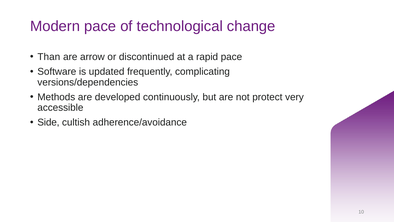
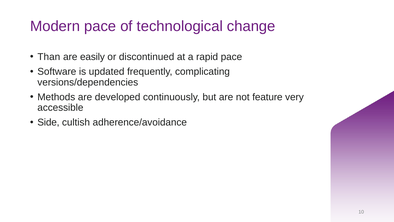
arrow: arrow -> easily (92, 57)
protect: protect -> feature (267, 97)
